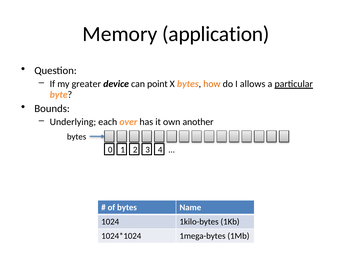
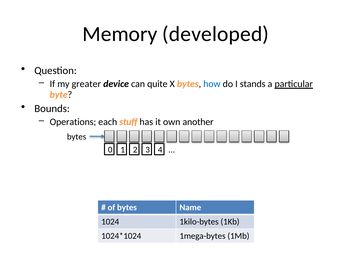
application: application -> developed (216, 34)
point: point -> quite (157, 84)
how colour: orange -> blue (212, 84)
allows: allows -> stands (253, 84)
Underlying: Underlying -> Operations (73, 122)
over: over -> stuff (128, 122)
